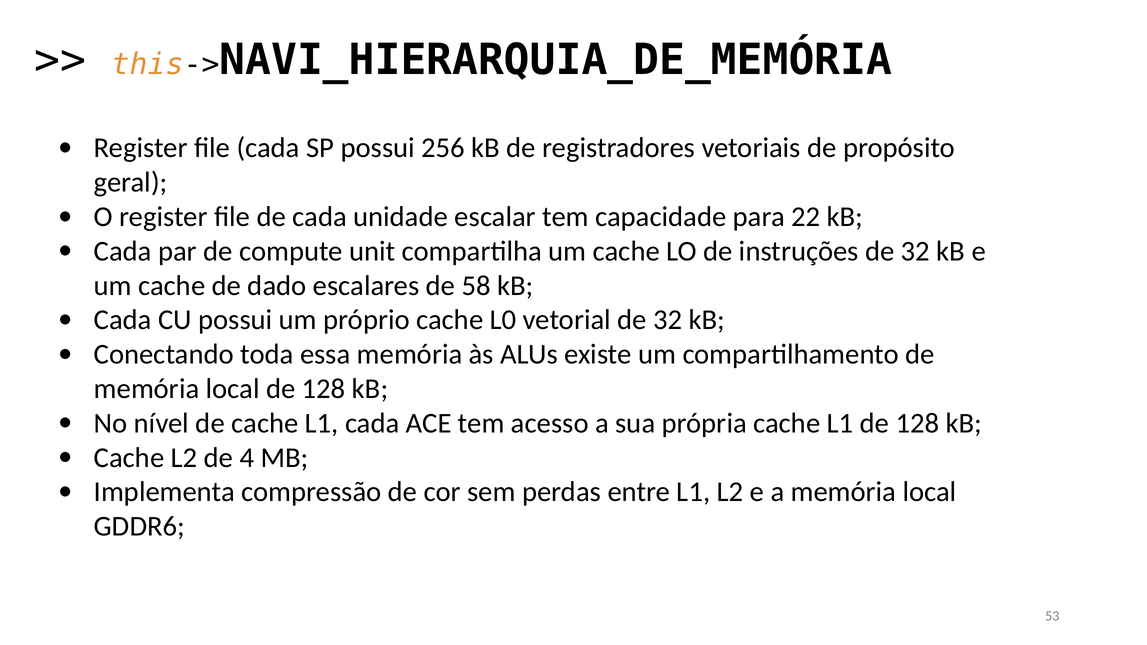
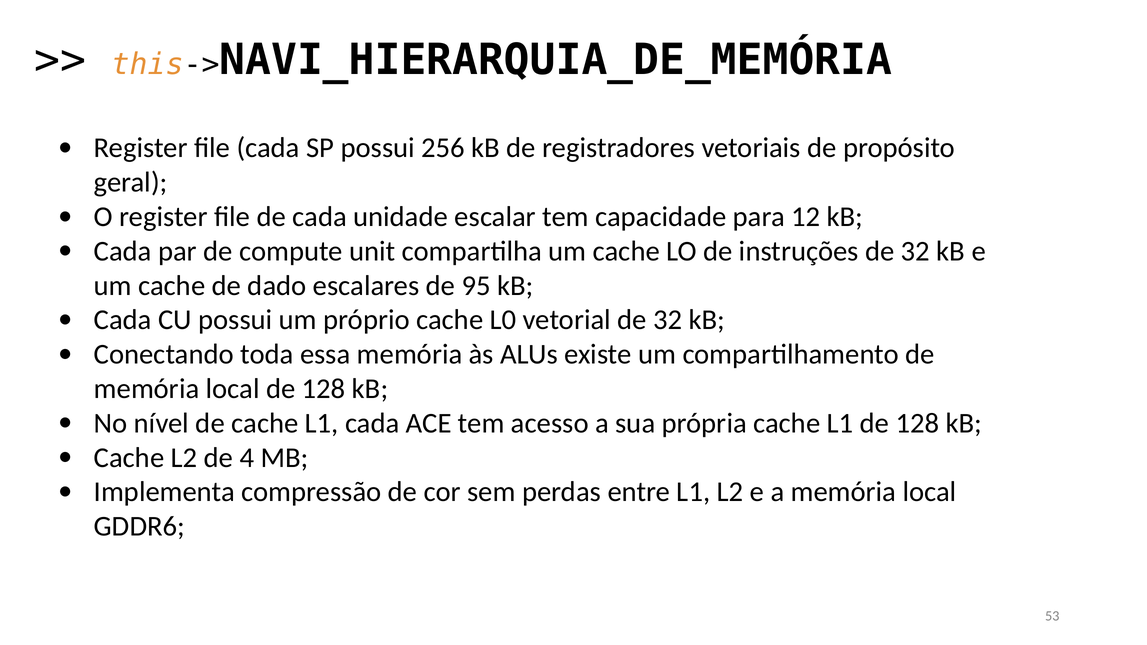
22: 22 -> 12 (806, 217)
58: 58 -> 95 (476, 286)
